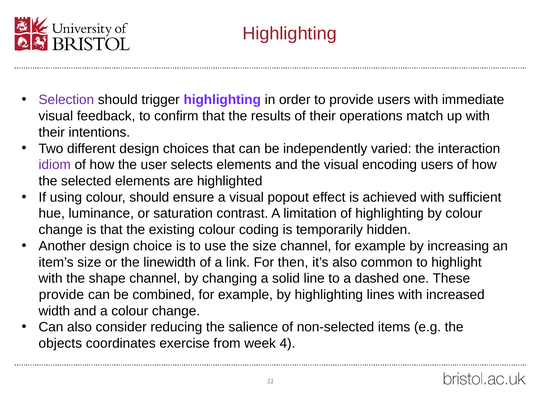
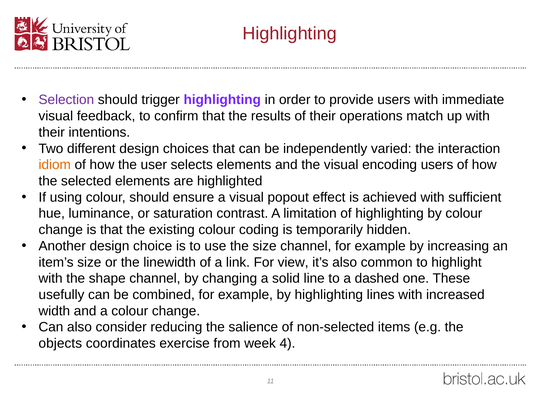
idiom colour: purple -> orange (55, 165)
then: then -> view (293, 262)
provide: provide -> usefully (61, 295)
